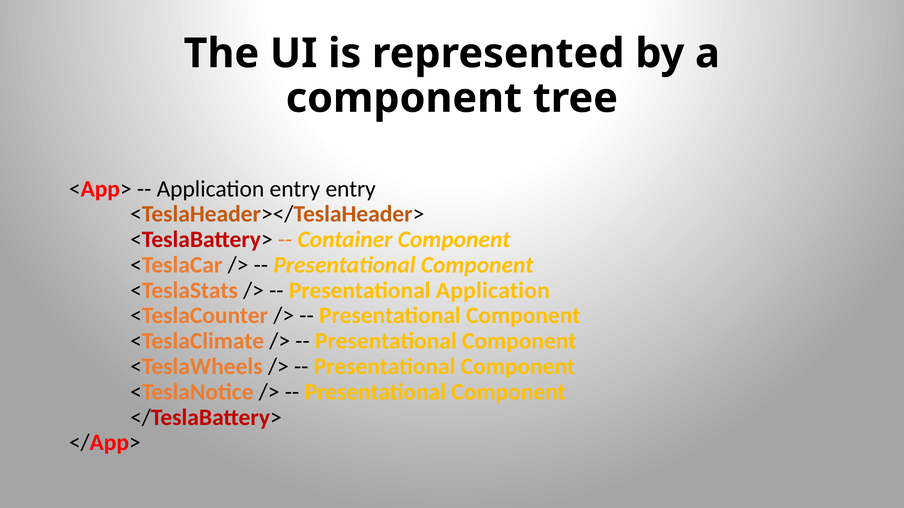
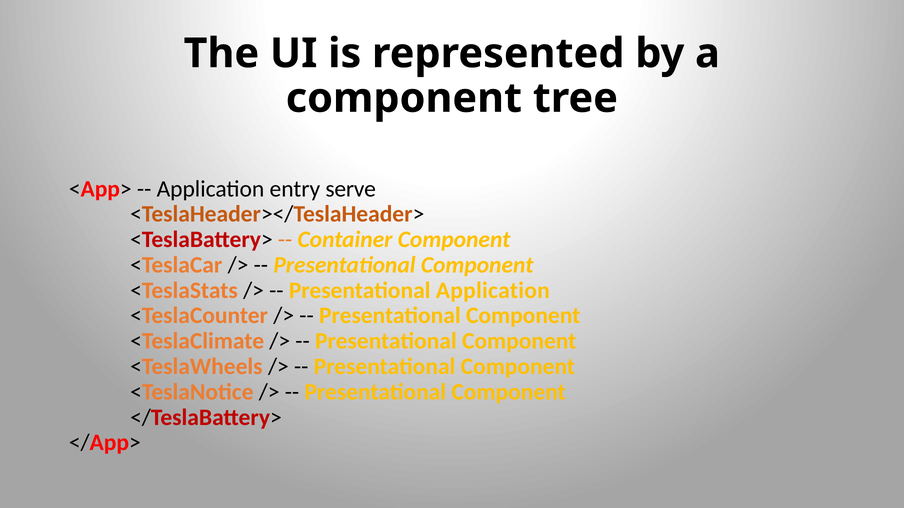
entry entry: entry -> serve (351, 189)
